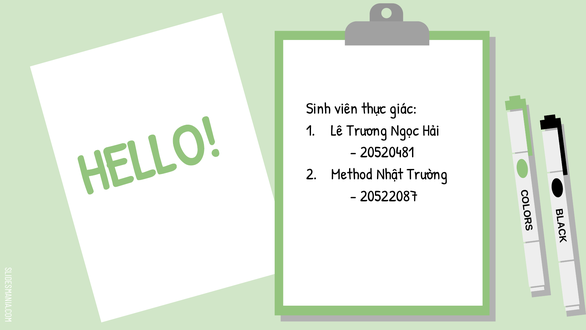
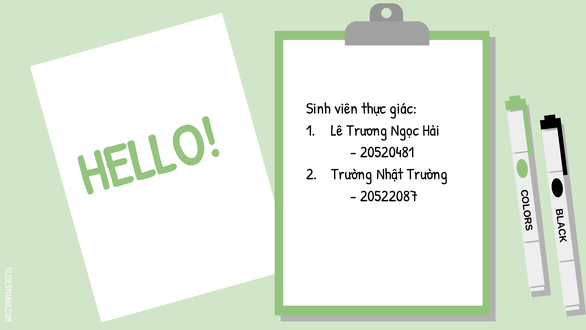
Method: Method -> Trường (352, 174)
